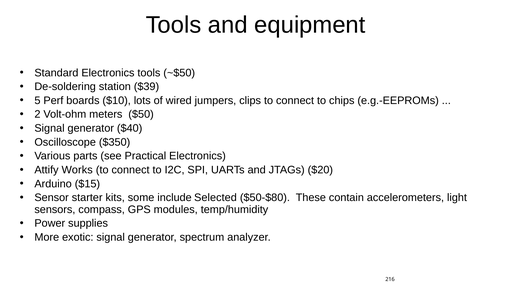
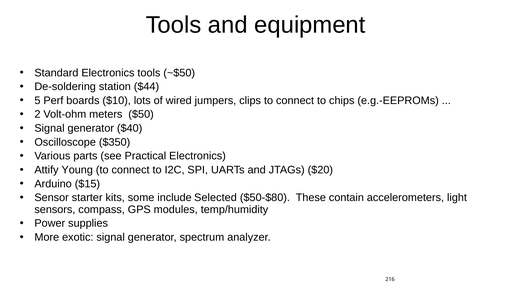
$39: $39 -> $44 (146, 86)
Works: Works -> Young (77, 170)
